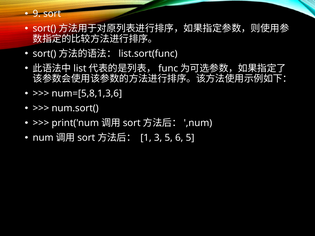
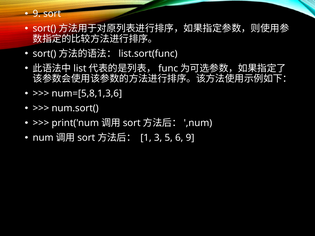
6 5: 5 -> 9 (190, 138)
